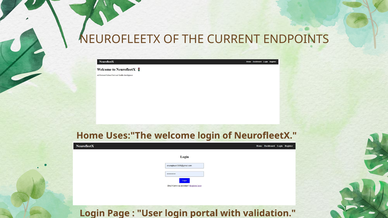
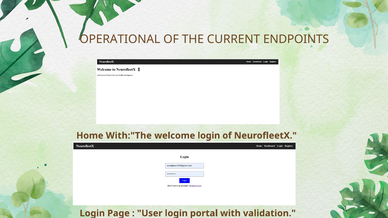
NEUROFLEETX: NEUROFLEETX -> OPERATIONAL (120, 39)
Uses:"The: Uses:"The -> With:"The (129, 136)
